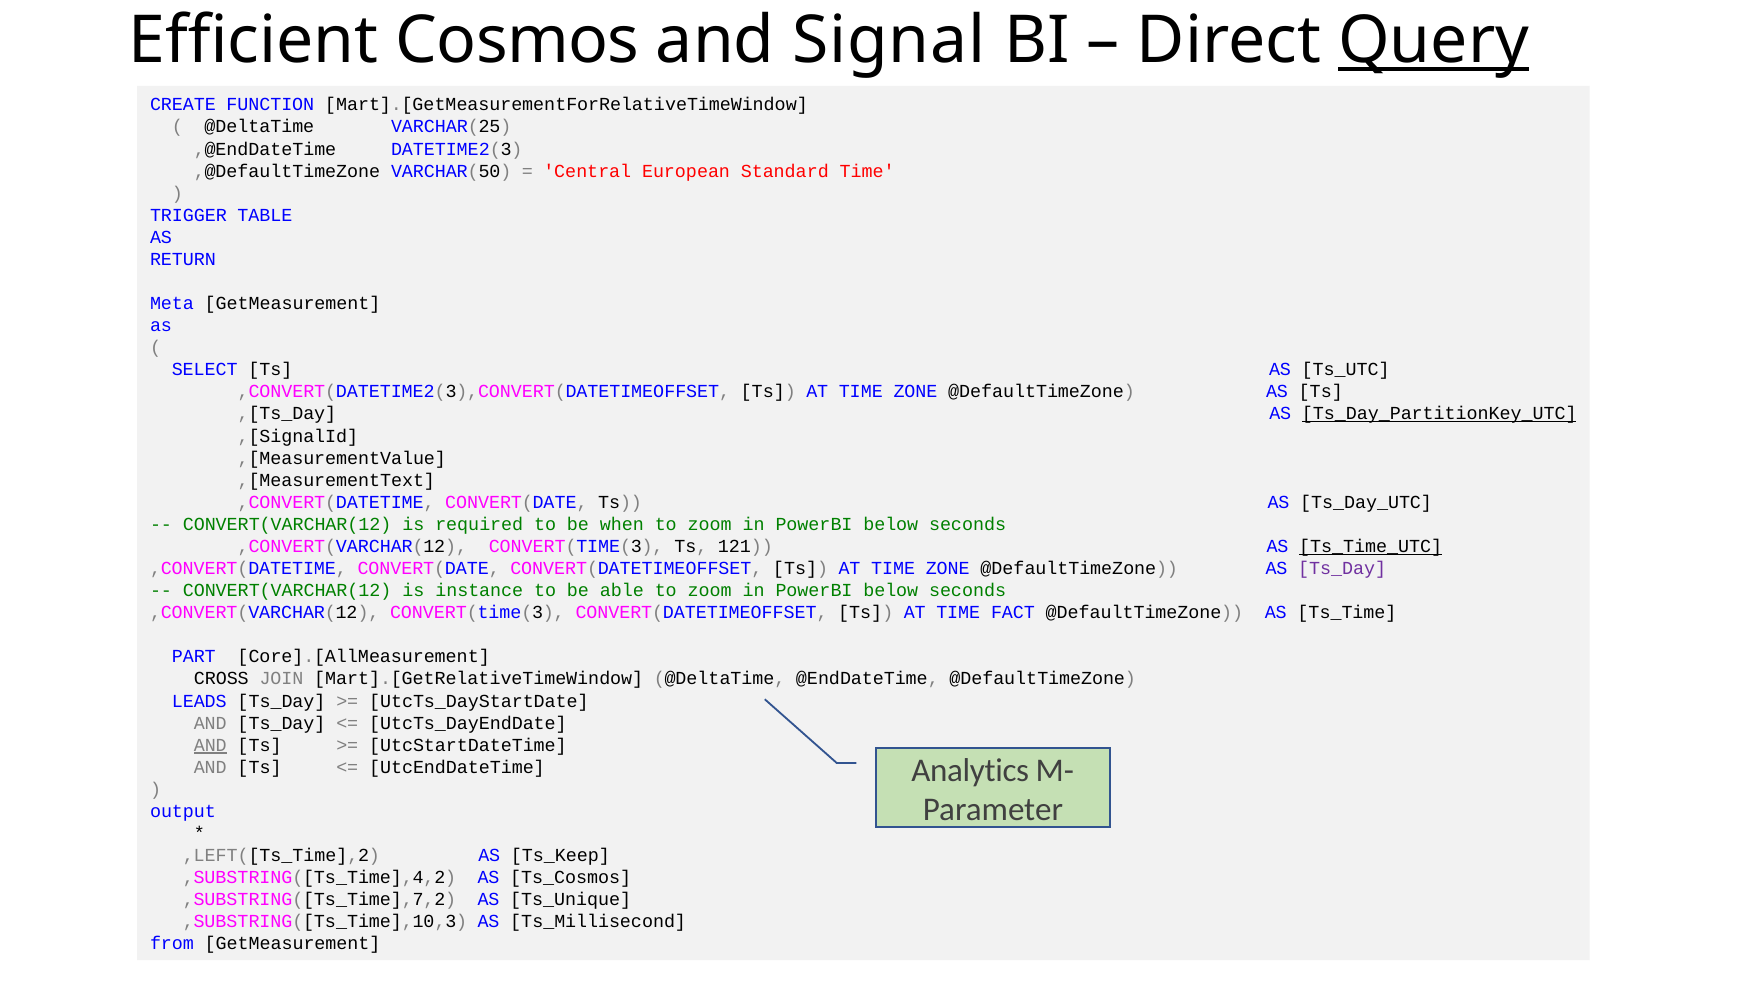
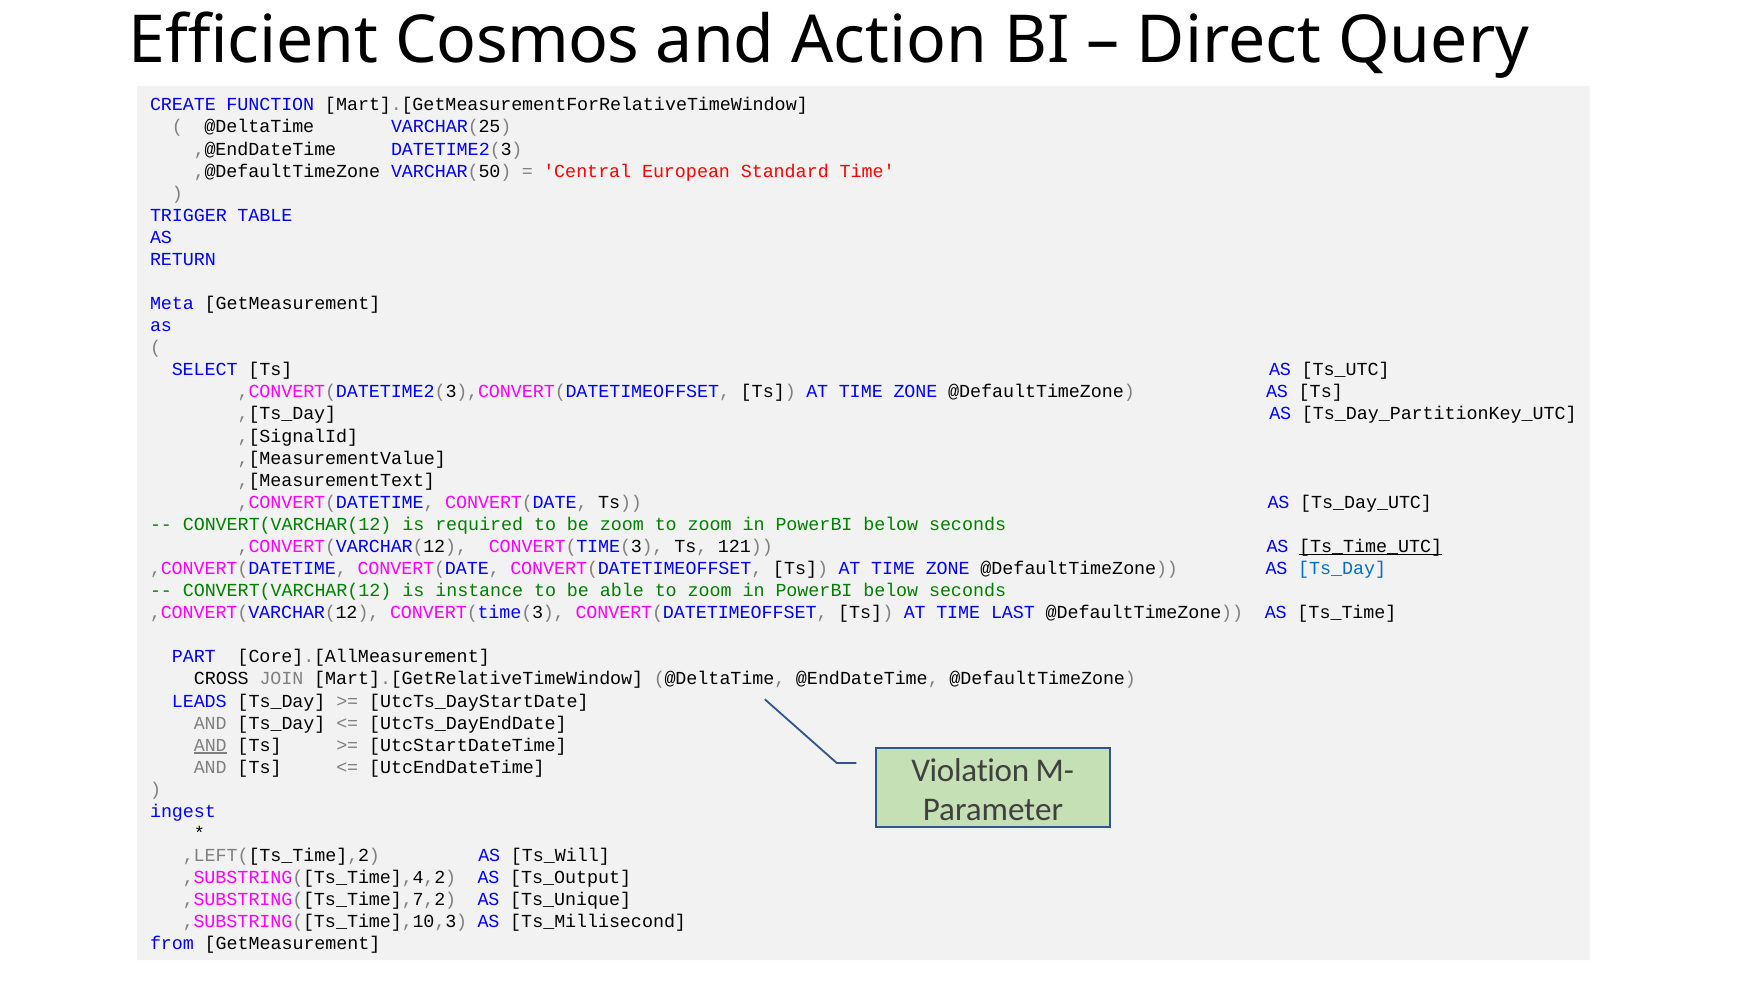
Signal: Signal -> Action (889, 40)
Query underline: present -> none (1434, 40)
Ts_Day_PartitionKey_UTC underline: present -> none (1439, 414)
be when: when -> zoom (622, 524)
Ts_Day colour: purple -> blue (1342, 568)
FACT: FACT -> LAST (1013, 612)
Analytics: Analytics -> Violation (970, 770)
output: output -> ingest (183, 811)
Ts_Keep: Ts_Keep -> Ts_Will (560, 855)
Ts_Cosmos: Ts_Cosmos -> Ts_Output (571, 877)
